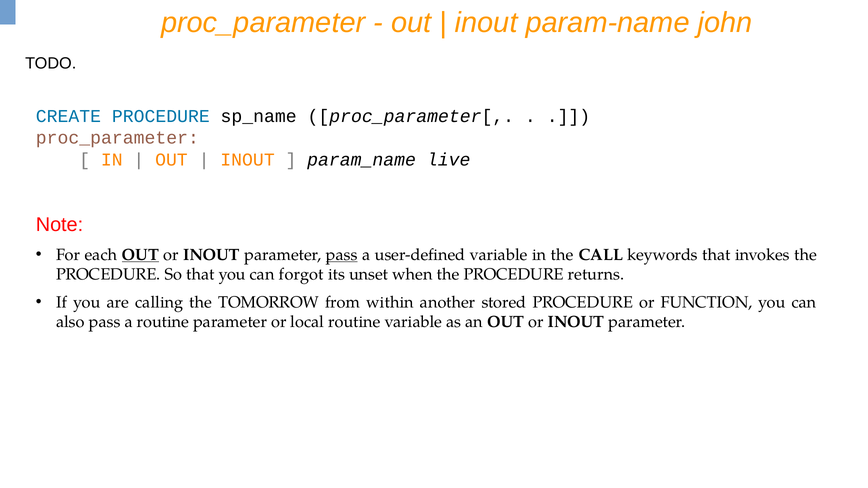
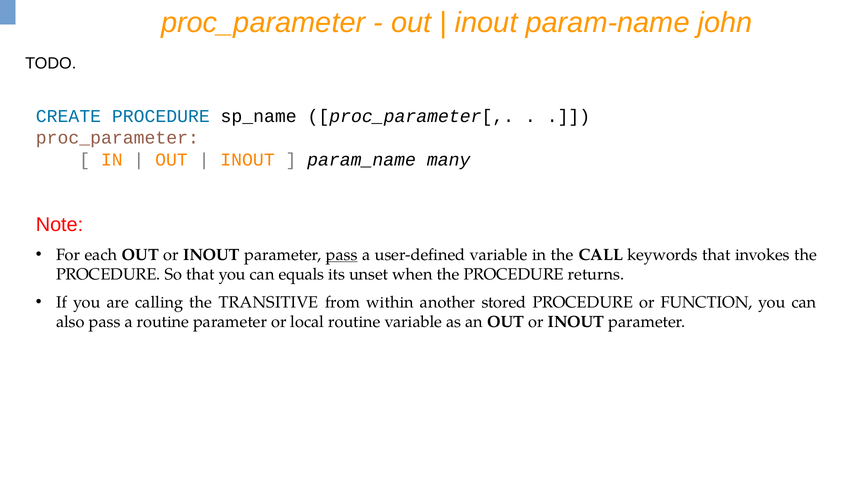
live: live -> many (449, 160)
OUT underline: present -> none (140, 255)
forgot: forgot -> equals (301, 274)
TOMORROW: TOMORROW -> TRANSITIVE (269, 303)
